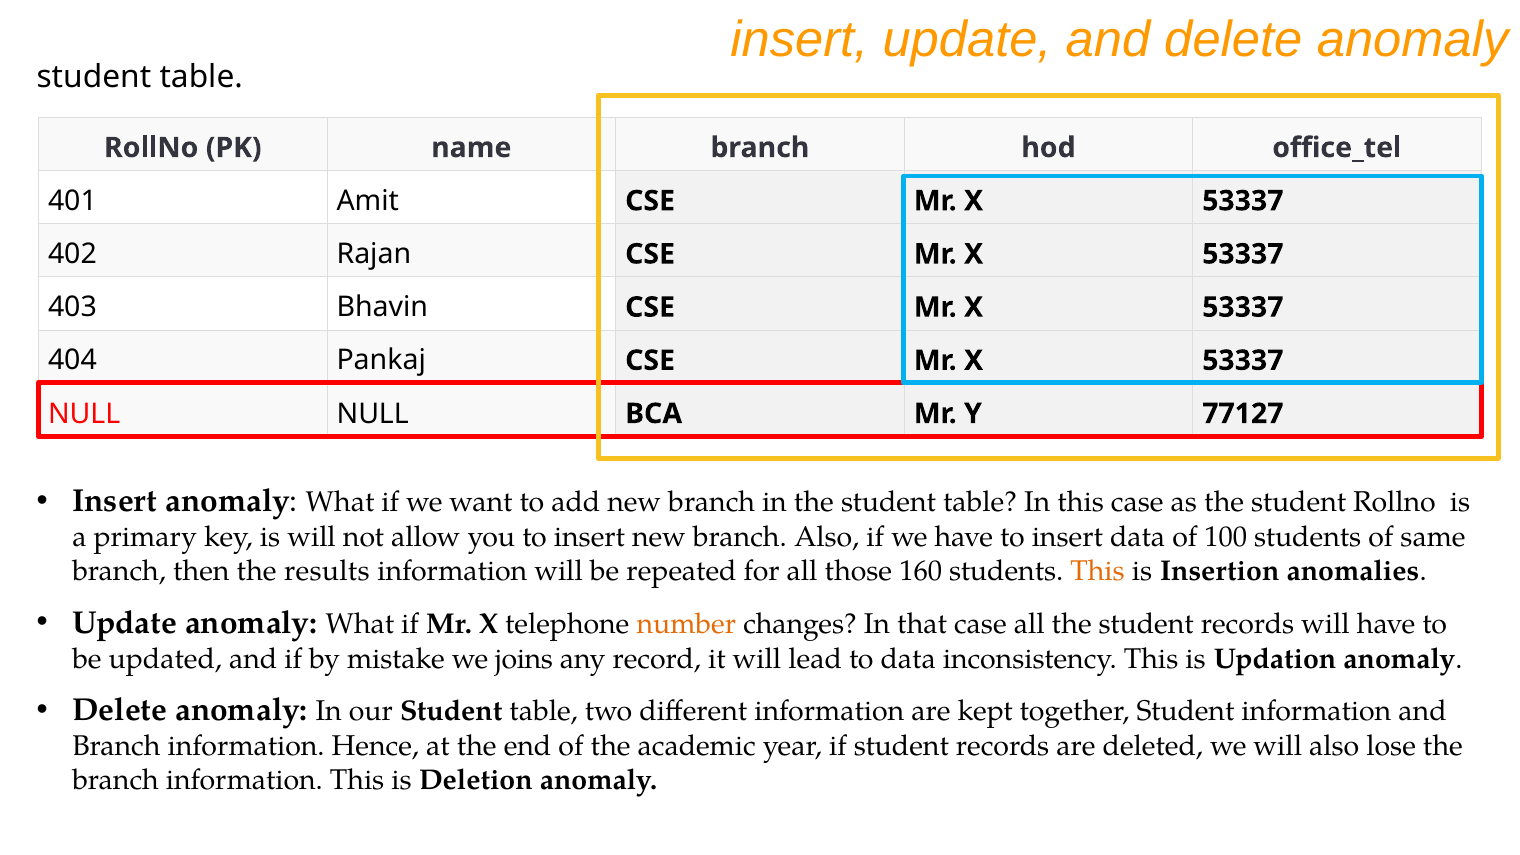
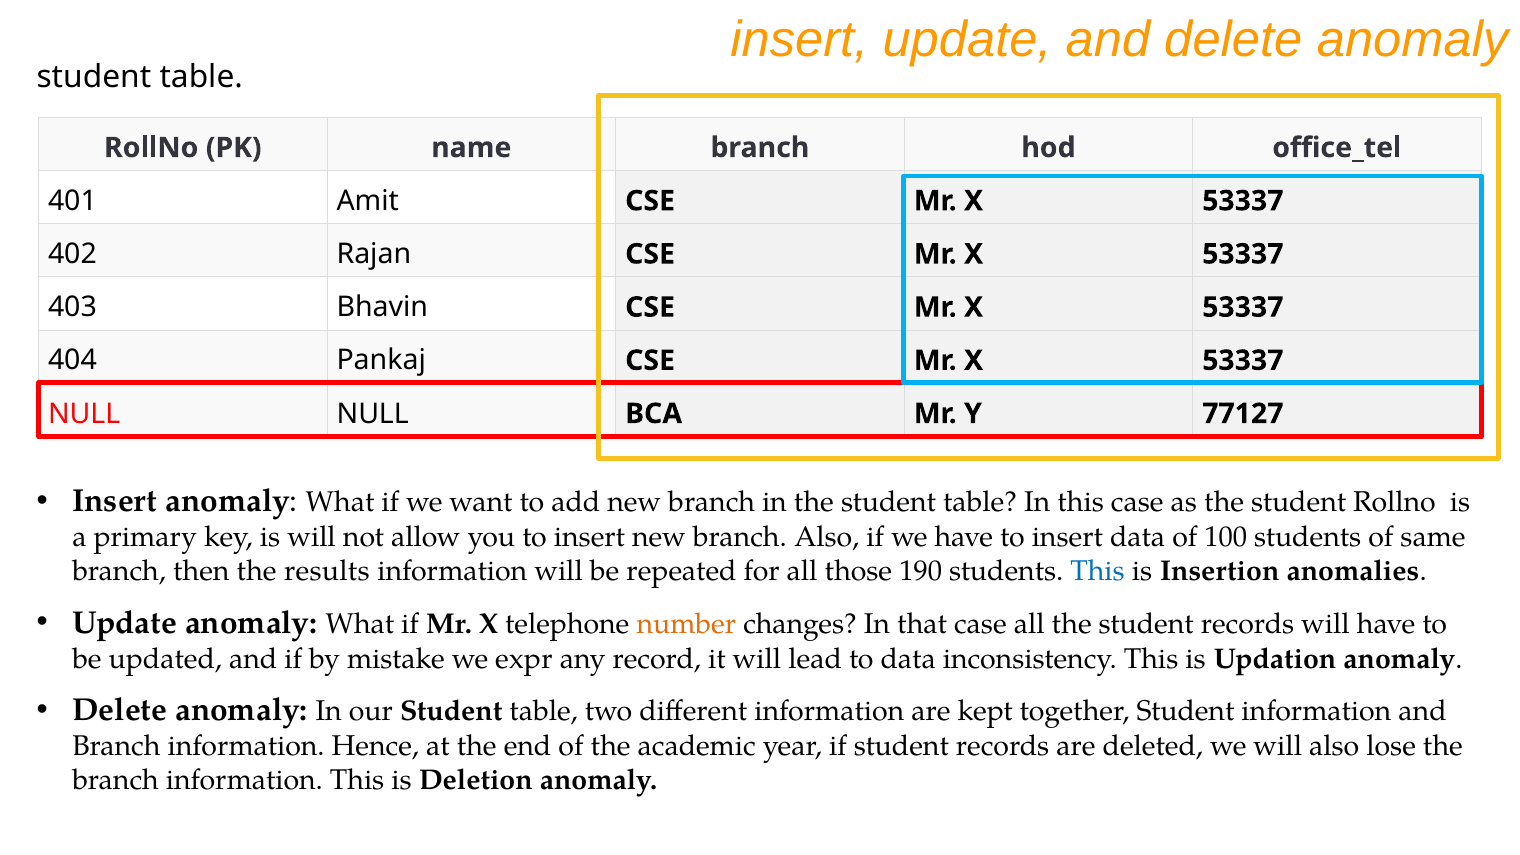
160: 160 -> 190 (921, 571)
This colour: orange -> blue (1098, 571)
joins: joins -> expr (524, 659)
